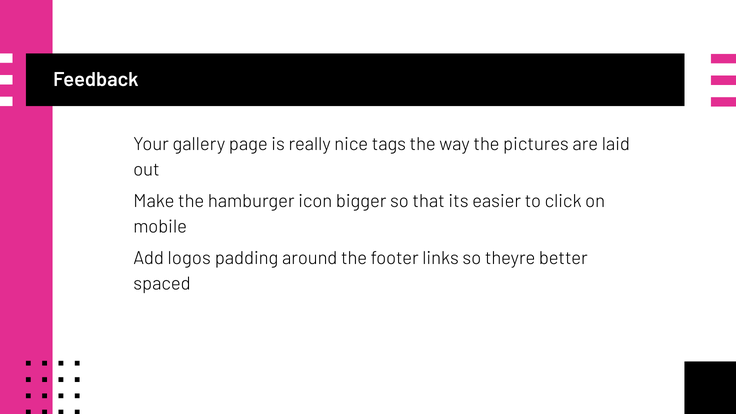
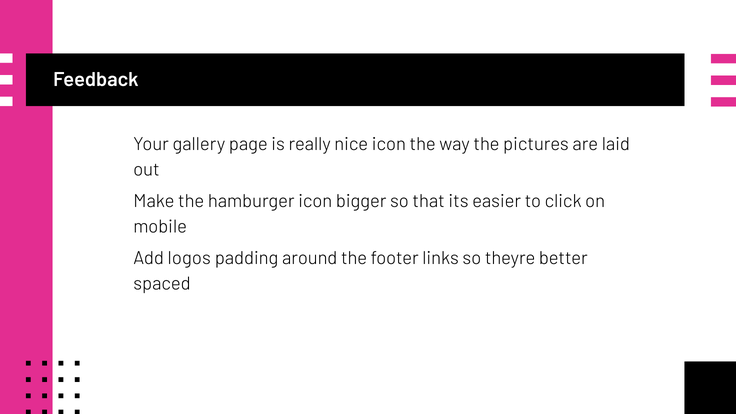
nice tags: tags -> icon (389, 144)
